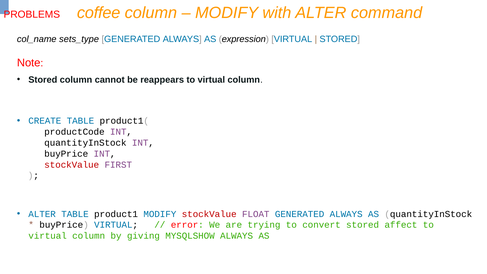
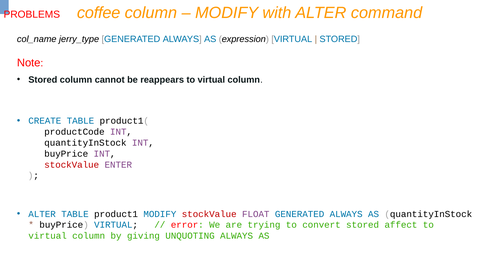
sets_type: sets_type -> jerry_type (79, 39)
FIRST: FIRST -> ENTER (118, 165)
MYSQLSHOW: MYSQLSHOW -> UNQUOTING (190, 236)
